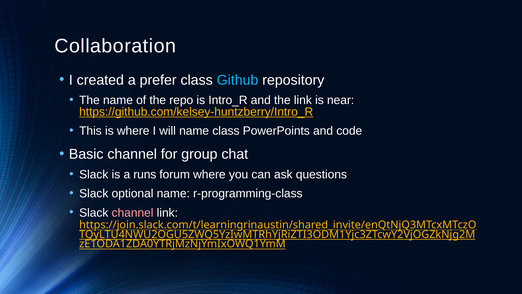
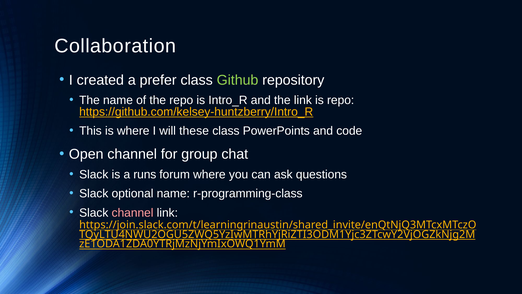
Github colour: light blue -> light green (238, 80)
is near: near -> repo (341, 100)
will name: name -> these (194, 131)
Basic: Basic -> Open (86, 154)
